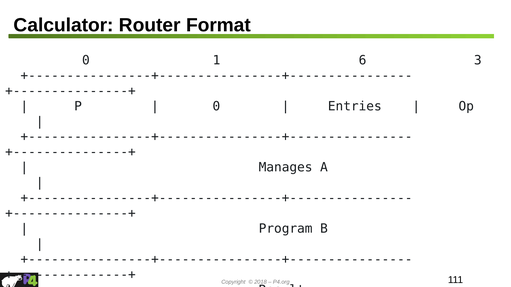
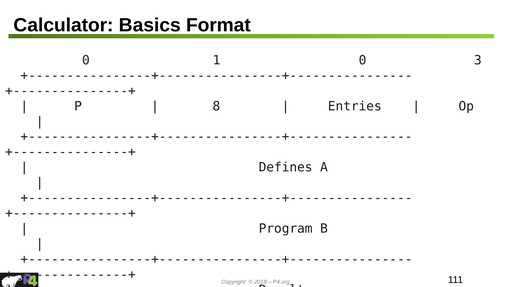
Router: Router -> Basics (150, 25)
1 6: 6 -> 0 (363, 60)
0: 0 -> 8 (216, 106)
Manages: Manages -> Defines (286, 168)
